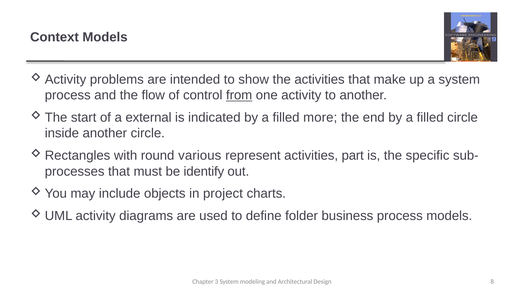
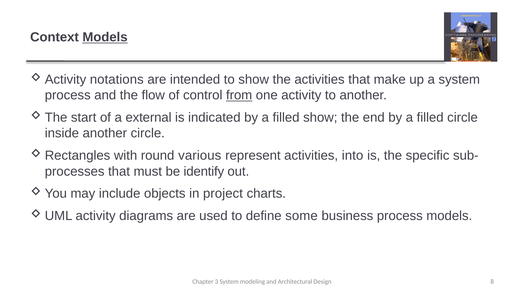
Models underline: none -> present (105, 37)
problems: problems -> notations (117, 79)
filled more: more -> show (320, 117)
part: part -> into (353, 155)
folder: folder -> some (302, 216)
